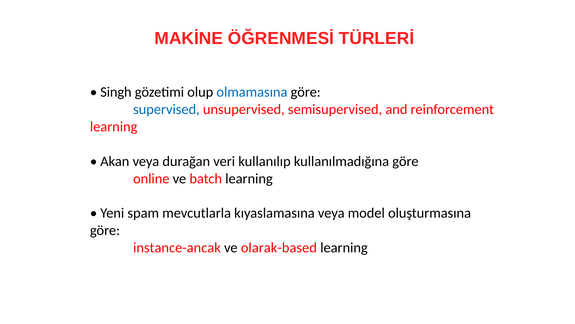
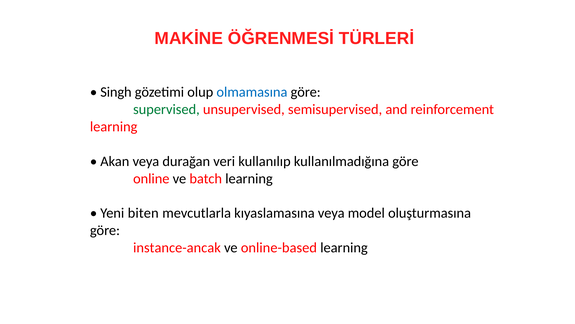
supervised colour: blue -> green (166, 109)
spam: spam -> biten (143, 213)
olarak-based: olarak-based -> online-based (279, 247)
